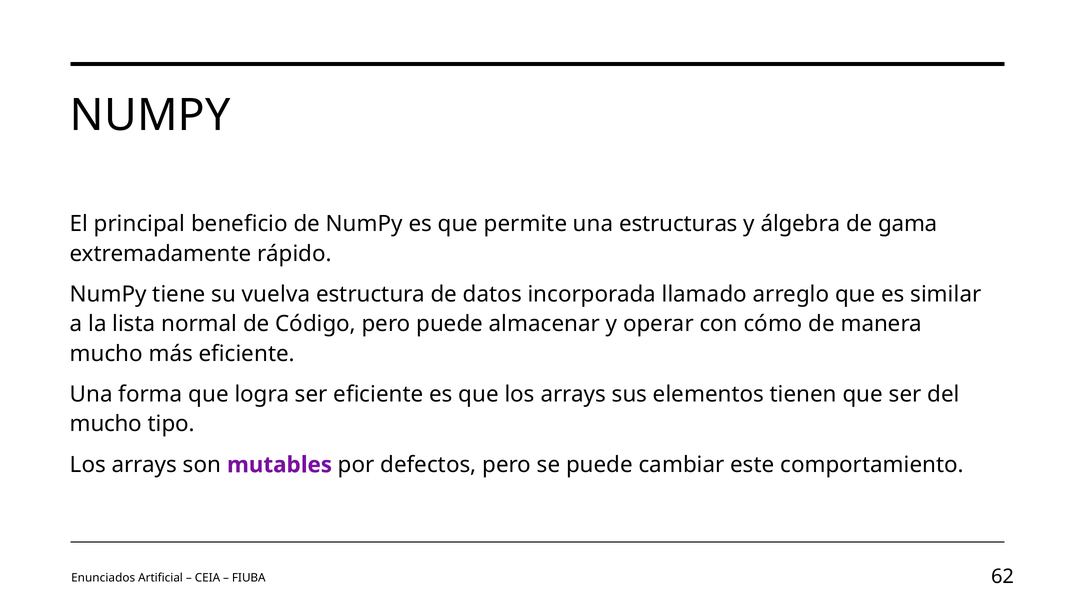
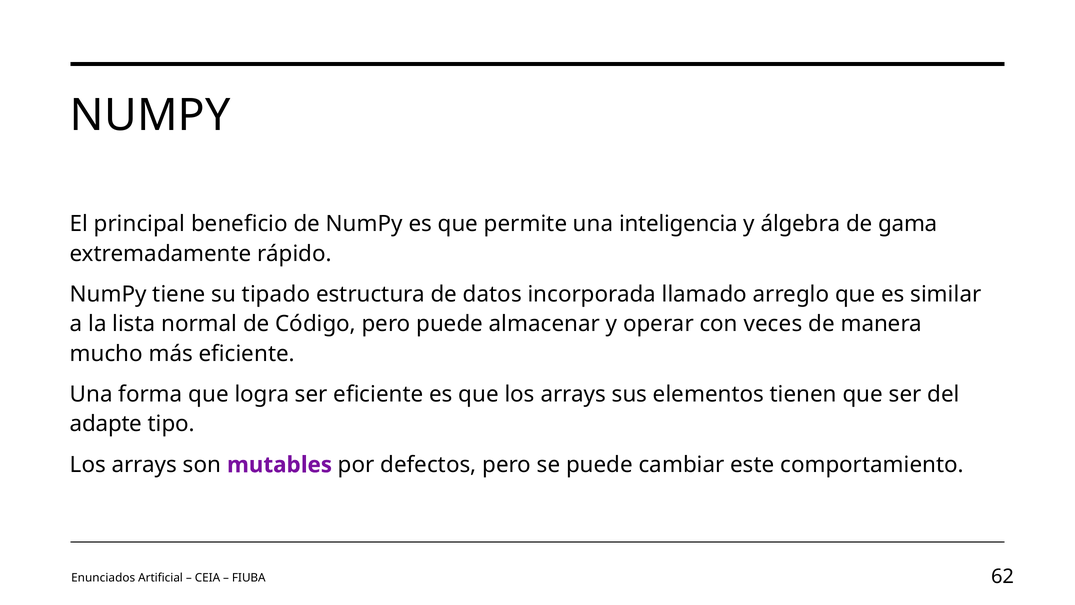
estructuras: estructuras -> inteligencia (679, 224)
vuelva: vuelva -> tipado (276, 294)
cómo: cómo -> veces (773, 324)
mucho: mucho -> adapte (106, 424)
